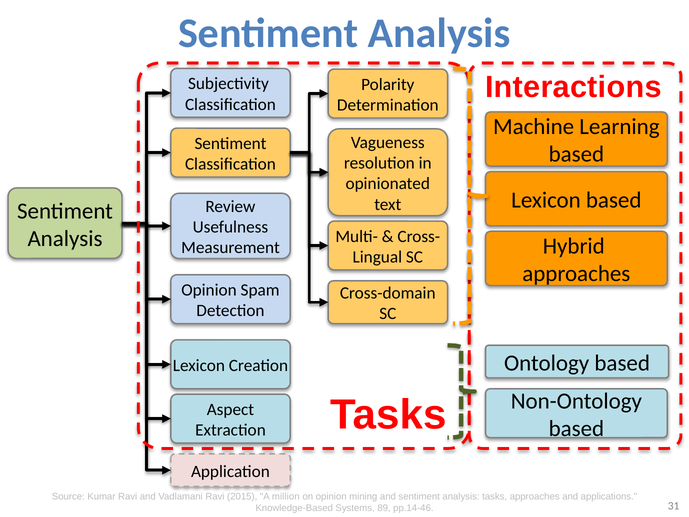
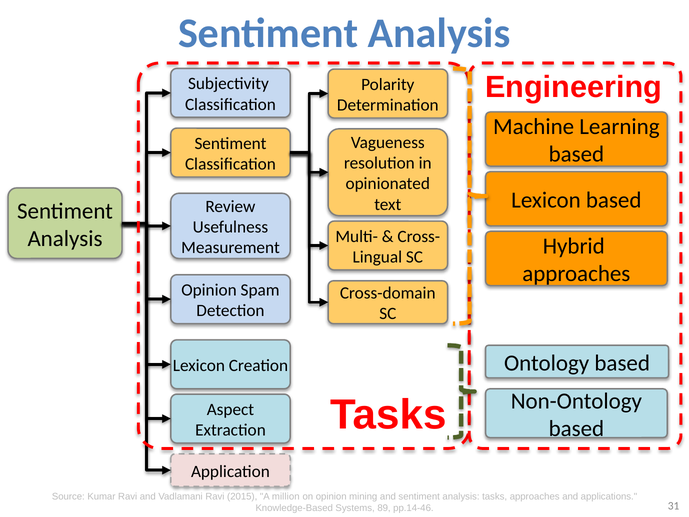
Interactions: Interactions -> Engineering (574, 87)
